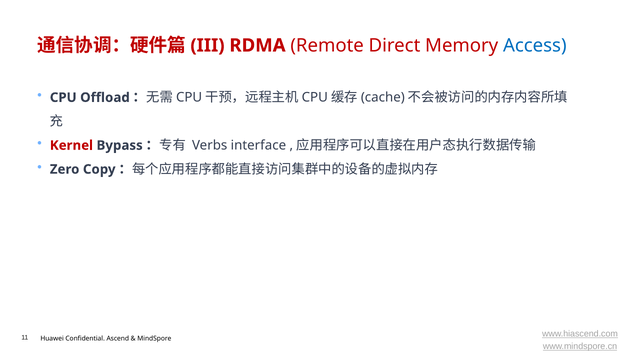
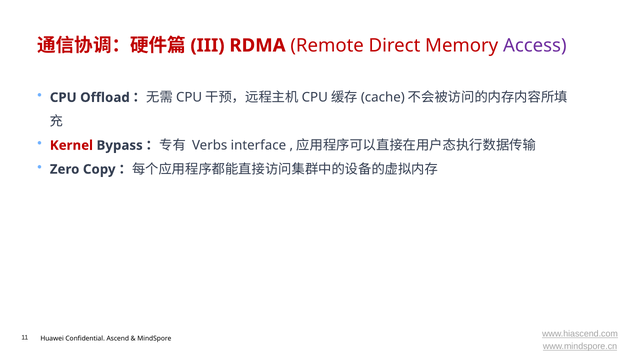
Access colour: blue -> purple (535, 45)
